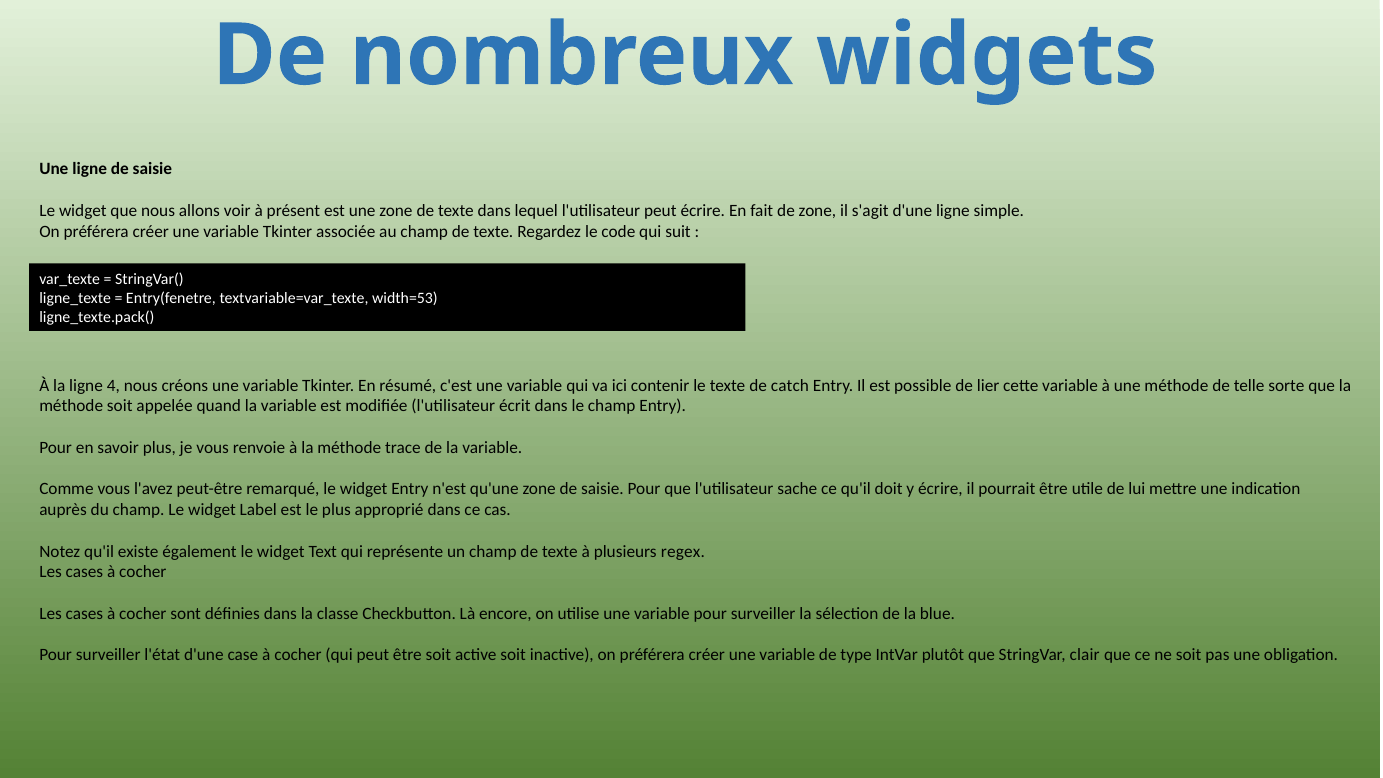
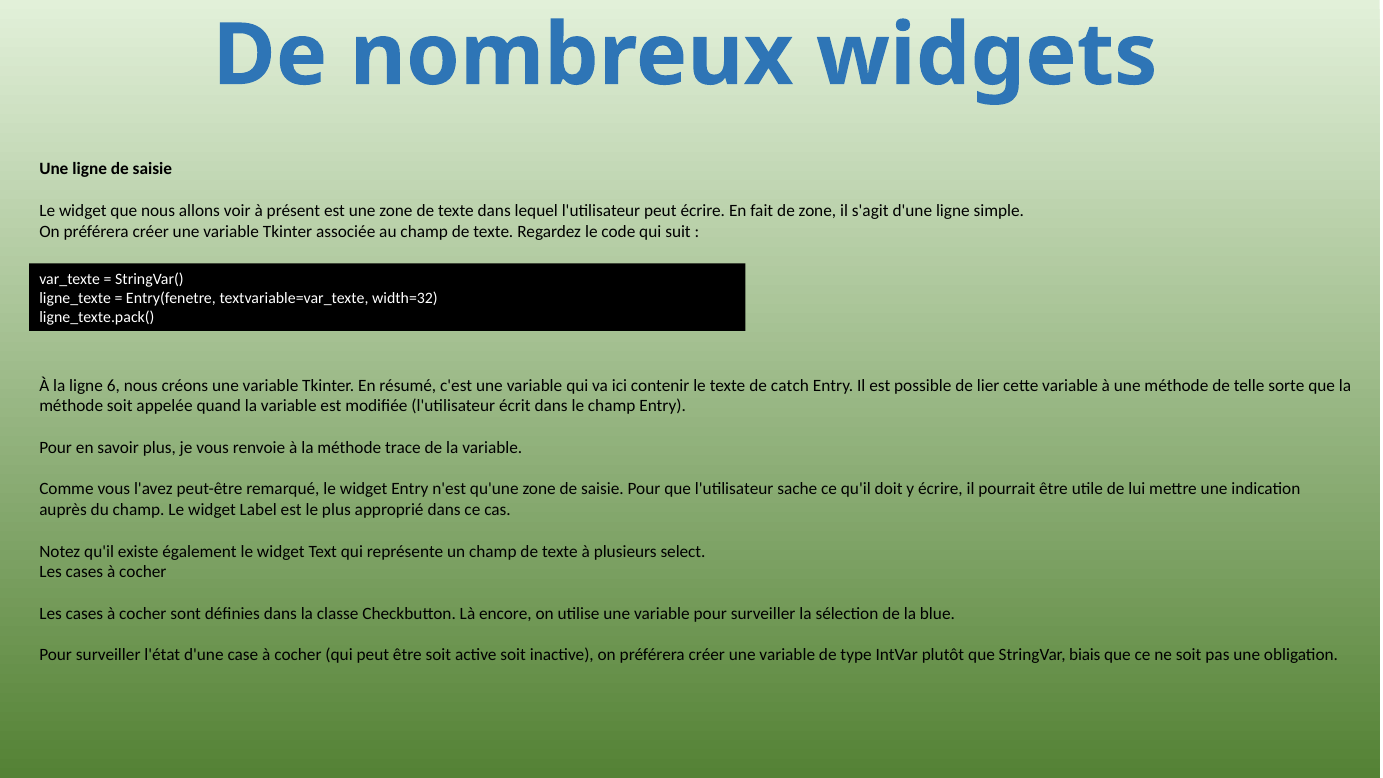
width=53: width=53 -> width=32 (405, 298)
4: 4 -> 6 (113, 385)
regex: regex -> select (683, 551)
clair: clair -> biais (1085, 655)
